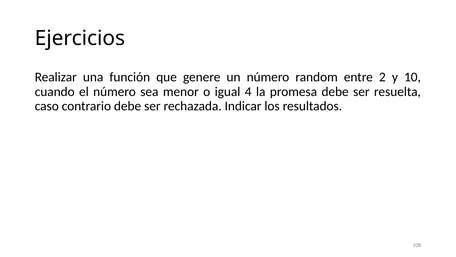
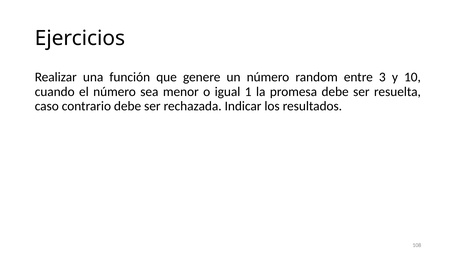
2: 2 -> 3 (382, 77)
4: 4 -> 1 (248, 91)
